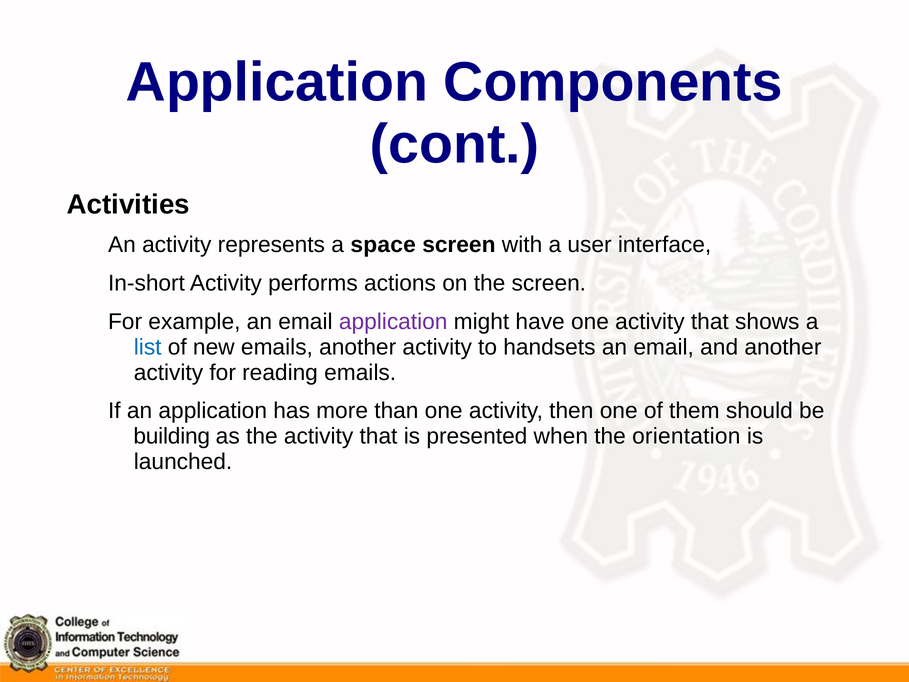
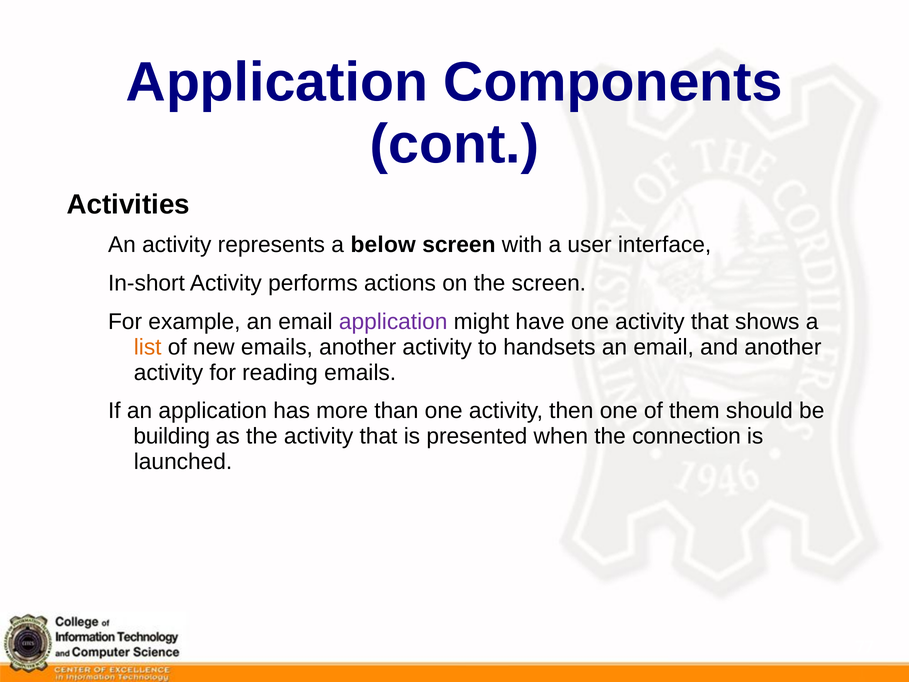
space: space -> below (383, 245)
list colour: blue -> orange (148, 347)
orientation: orientation -> connection (686, 436)
